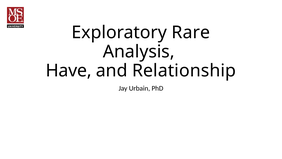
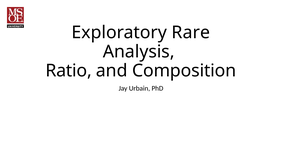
Have: Have -> Ratio (69, 70)
Relationship: Relationship -> Composition (184, 70)
